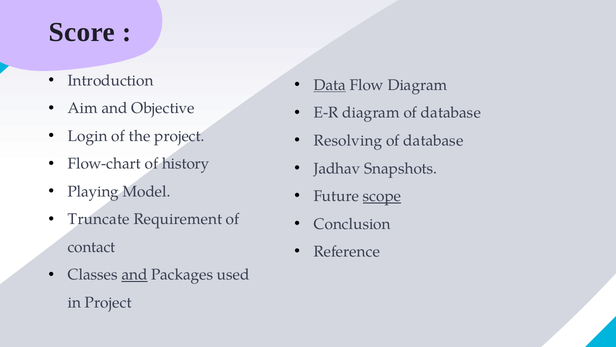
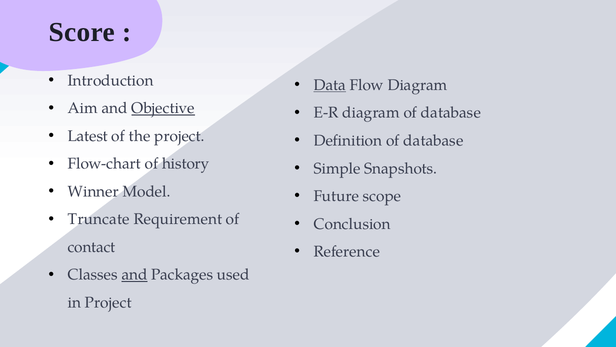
Objective underline: none -> present (163, 108)
Login: Login -> Latest (88, 136)
Resolving: Resolving -> Definition (348, 140)
Jadhav: Jadhav -> Simple (337, 168)
Playing: Playing -> Winner (93, 191)
scope underline: present -> none (382, 196)
